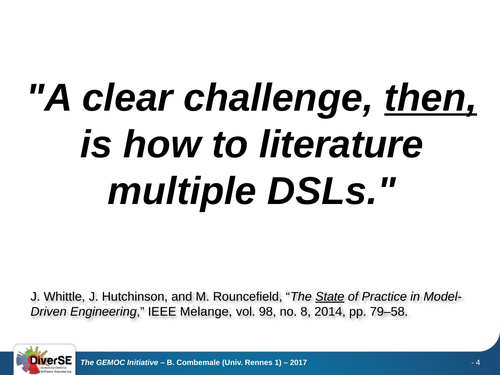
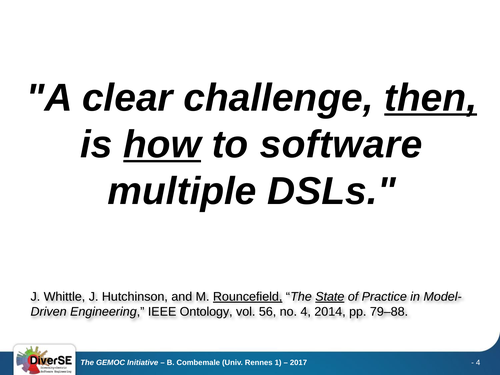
how underline: none -> present (162, 145)
literature: literature -> software (341, 145)
Rouncefield underline: none -> present (248, 297)
Melange: Melange -> Ontology (206, 312)
98: 98 -> 56 (268, 312)
no 8: 8 -> 4 (306, 312)
79–58: 79–58 -> 79–88 (389, 312)
